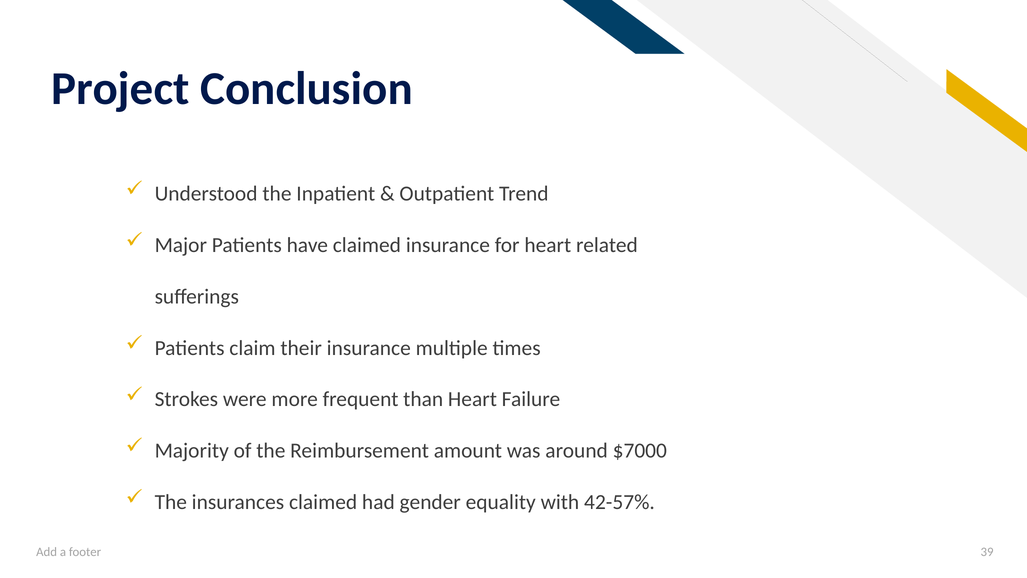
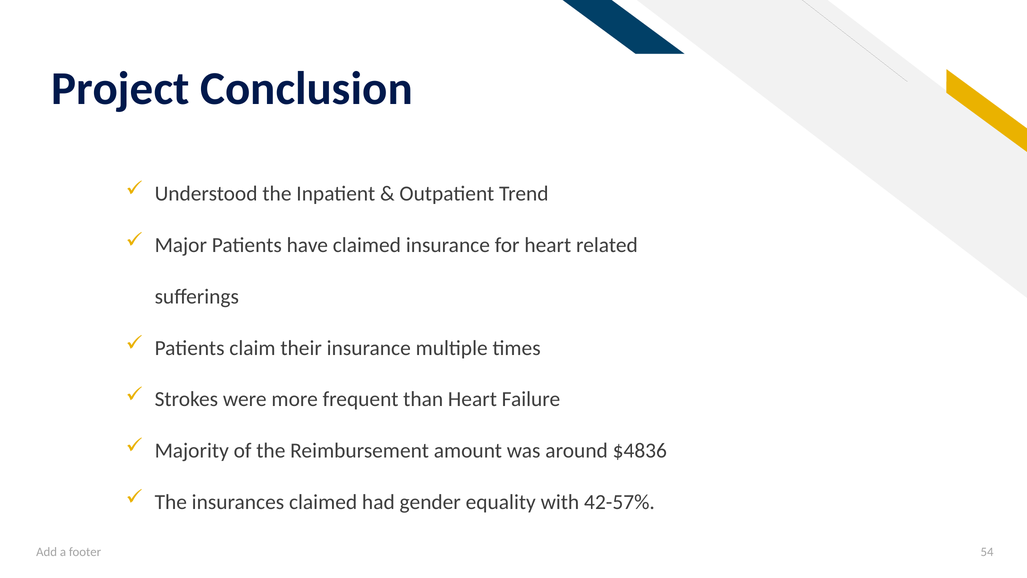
$7000: $7000 -> $4836 (640, 451)
39: 39 -> 54 (987, 552)
